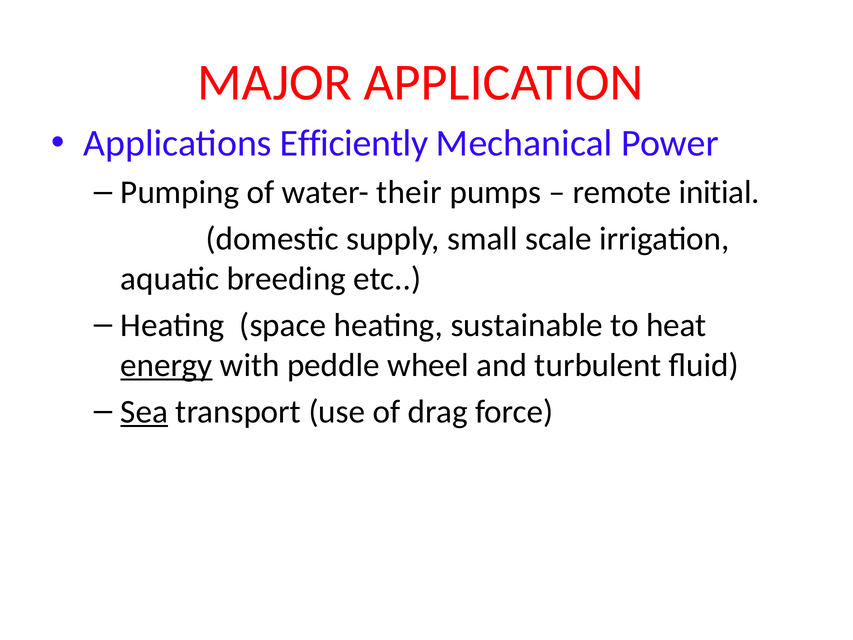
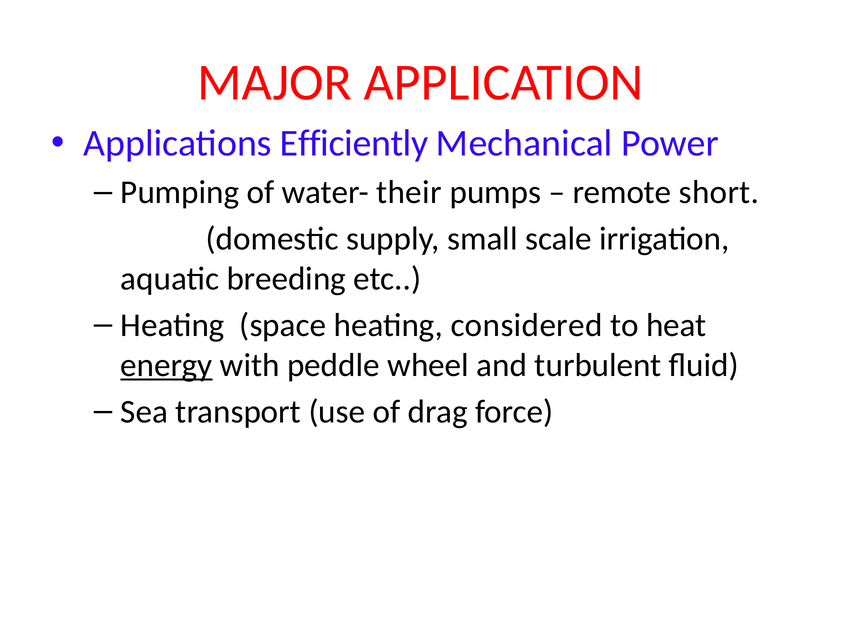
initial: initial -> short (719, 192)
sustainable: sustainable -> considered (527, 325)
Sea underline: present -> none (144, 411)
